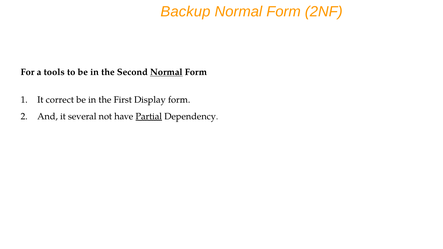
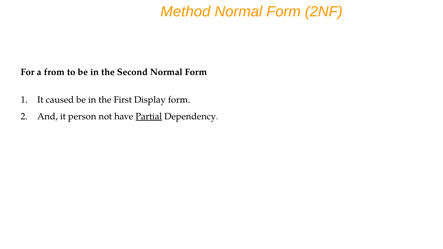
Backup: Backup -> Method (185, 12)
tools: tools -> from (54, 72)
Normal underline: present -> none (166, 72)
correct: correct -> caused (60, 100)
several: several -> person (82, 117)
